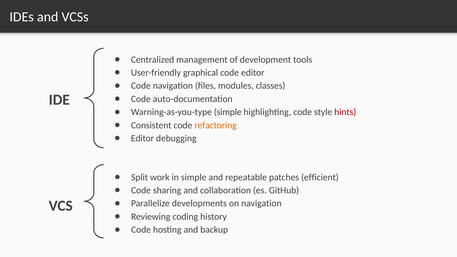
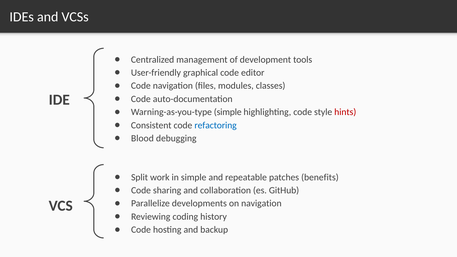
refactoring colour: orange -> blue (216, 125)
Editor: Editor -> Blood (142, 138)
efficient: efficient -> benefits (320, 177)
